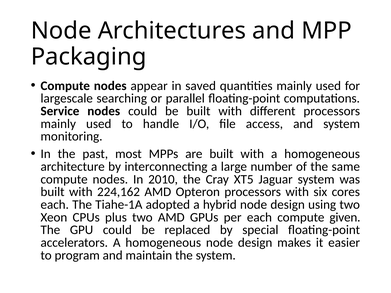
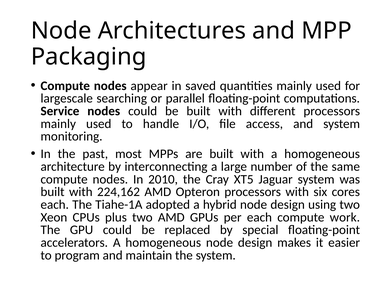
given: given -> work (345, 217)
